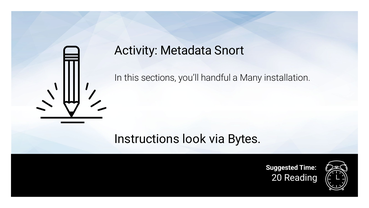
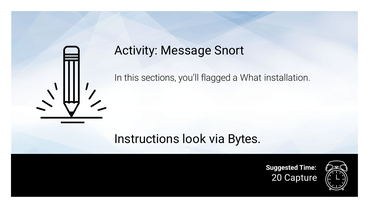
Metadata: Metadata -> Message (186, 50)
handful: handful -> flagged (216, 78)
Many: Many -> What (251, 78)
Reading: Reading -> Capture (301, 177)
